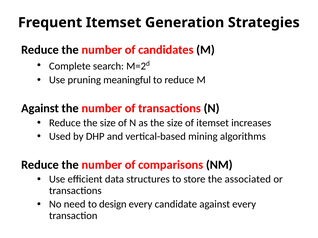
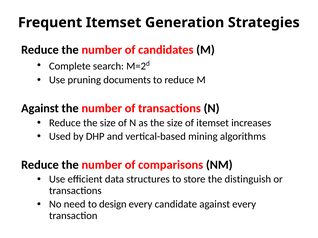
meaningful: meaningful -> documents (127, 80)
associated: associated -> distinguish (248, 180)
